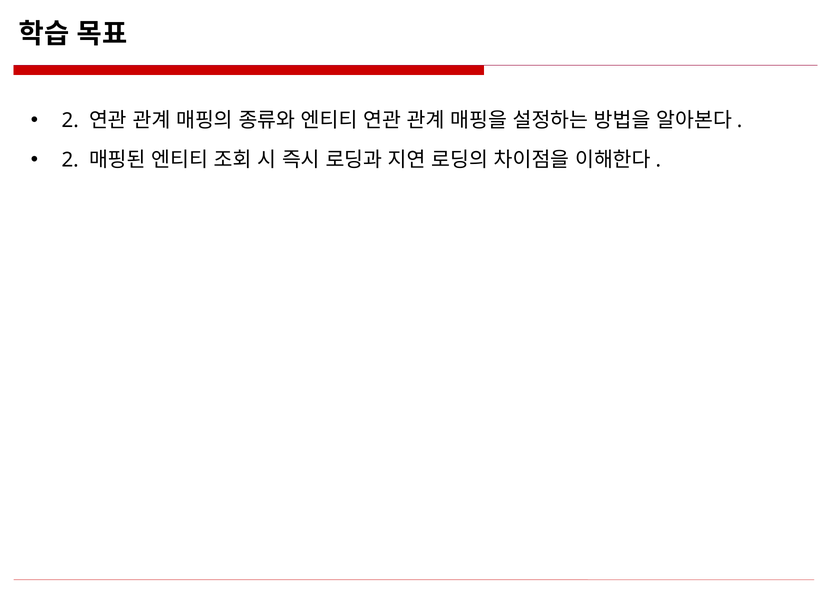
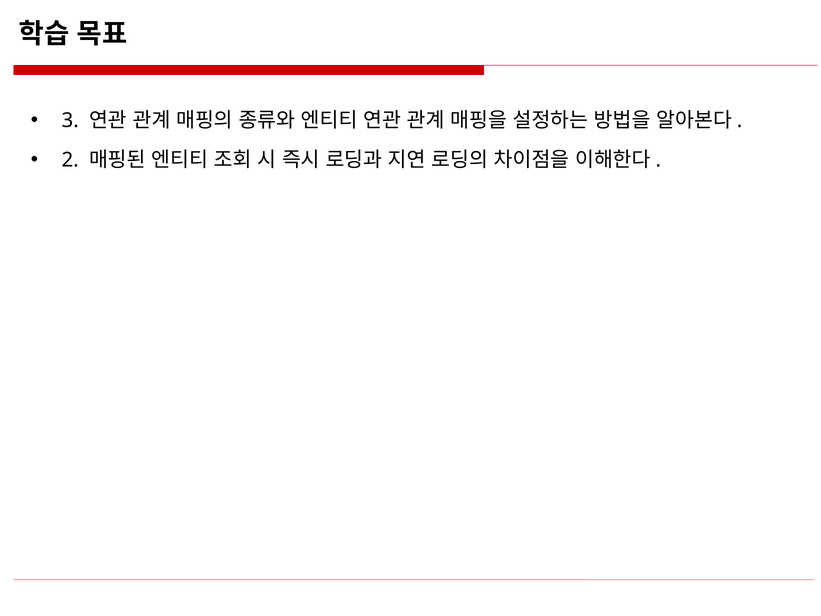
2: 2 -> 3 (70, 121)
